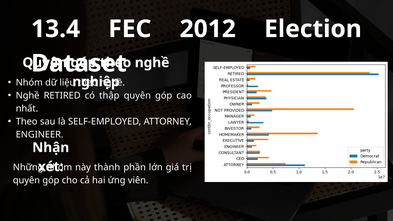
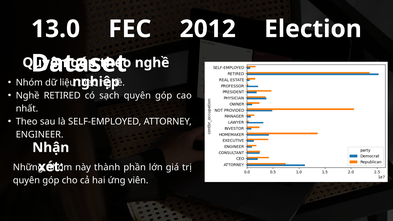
13.4: 13.4 -> 13.0 (56, 29)
thập: thập -> sạch (109, 96)
